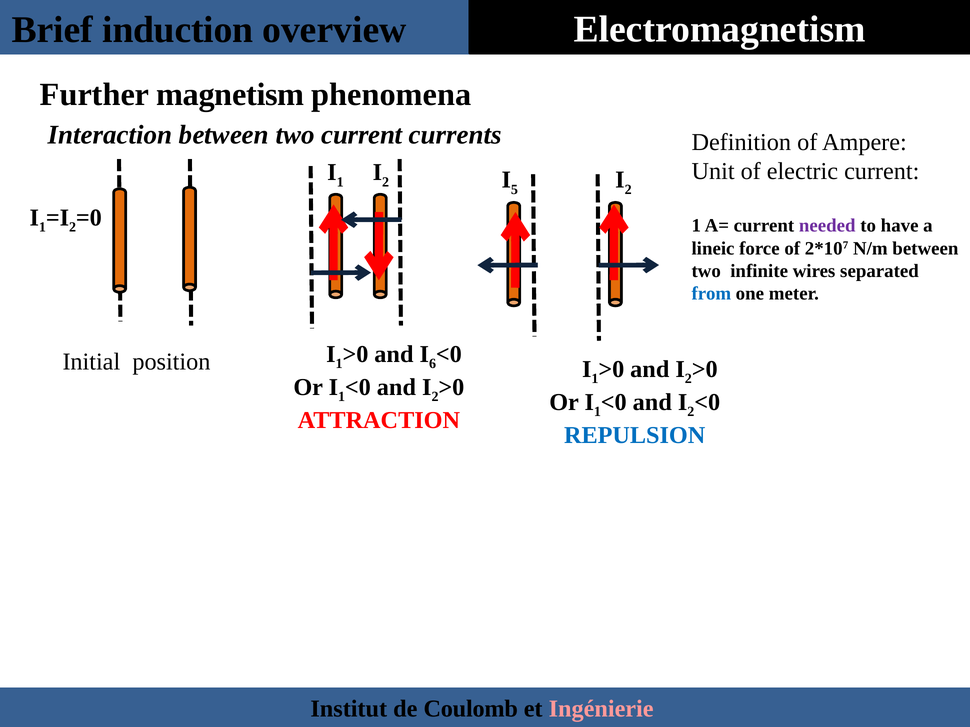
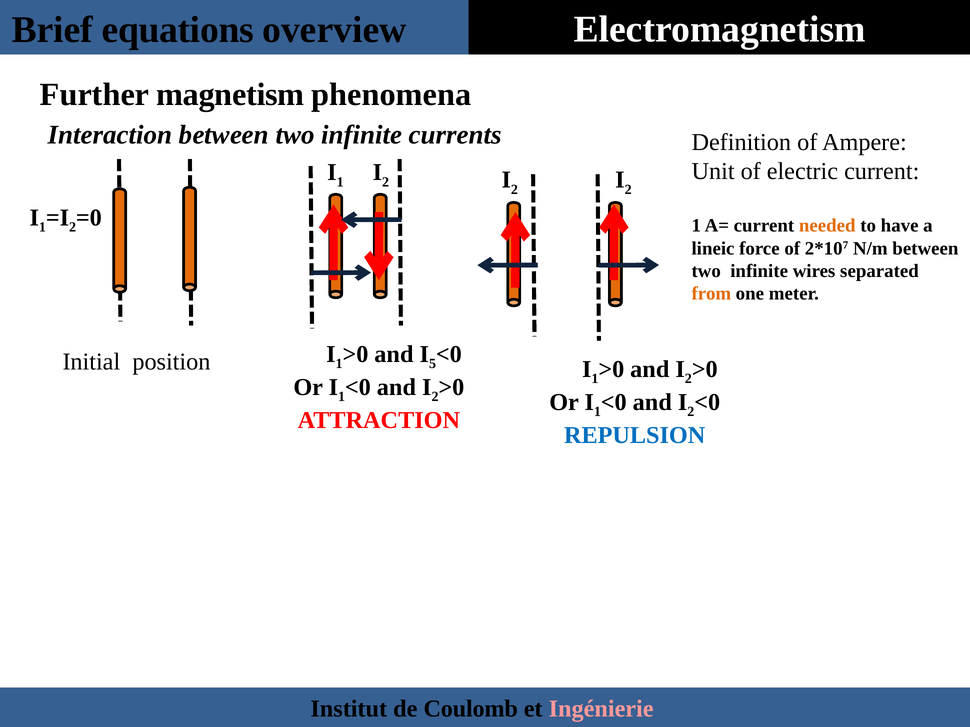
induction: induction -> equations (178, 30)
Interaction between two current: current -> infinite (362, 135)
5: 5 -> 2 (514, 190)
needed colour: purple -> orange (827, 226)
from colour: blue -> orange (711, 294)
6: 6 -> 5 (433, 364)
